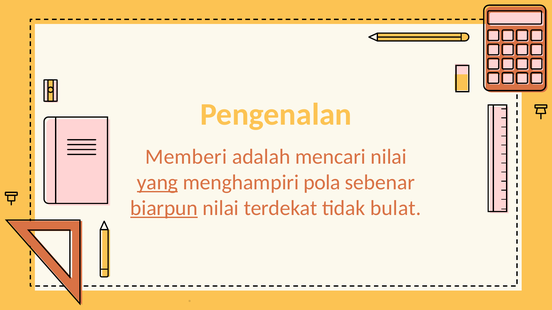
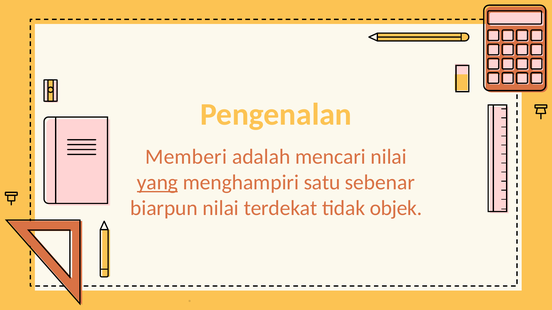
pola: pola -> satu (322, 183)
biarpun underline: present -> none (164, 209)
bulat: bulat -> objek (396, 209)
